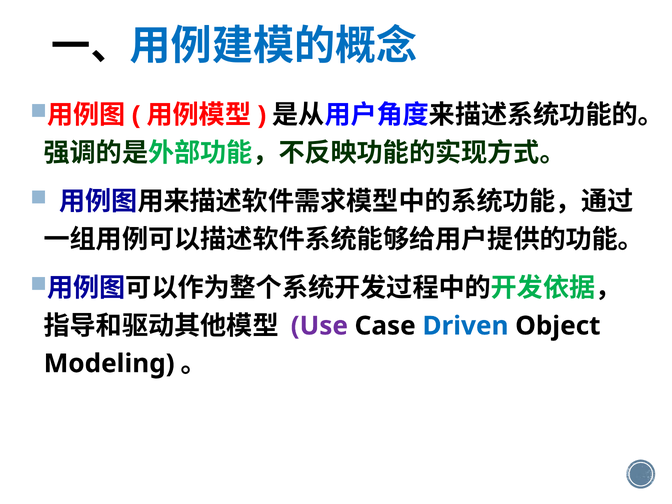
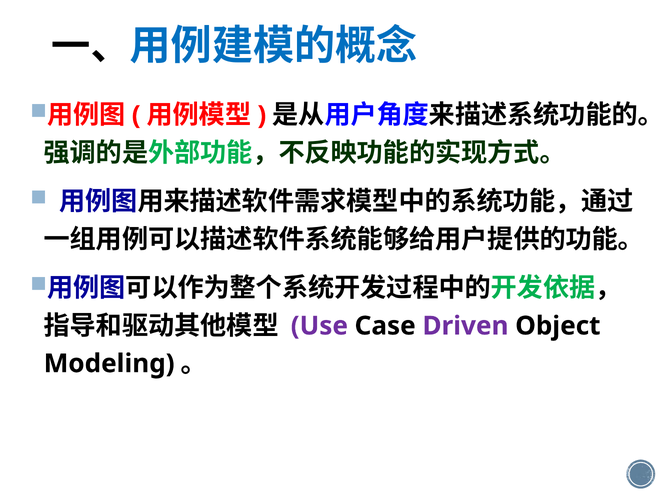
Driven colour: blue -> purple (465, 326)
